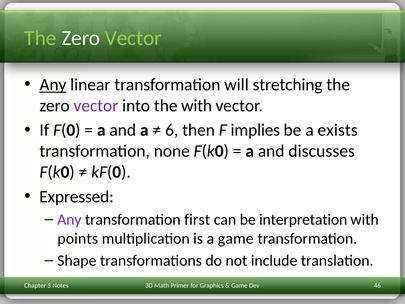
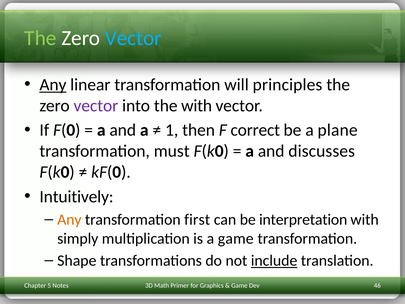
Vector colour: light green -> light blue (133, 38)
stretching: stretching -> principles (287, 85)
6: 6 -> 1 (172, 130)
implies: implies -> correct (255, 130)
exists: exists -> plane (338, 130)
none: none -> must (172, 151)
Expressed: Expressed -> Intuitively (77, 196)
Any colour: purple -> orange (69, 219)
points: points -> simply (78, 238)
include underline: none -> present (274, 260)
